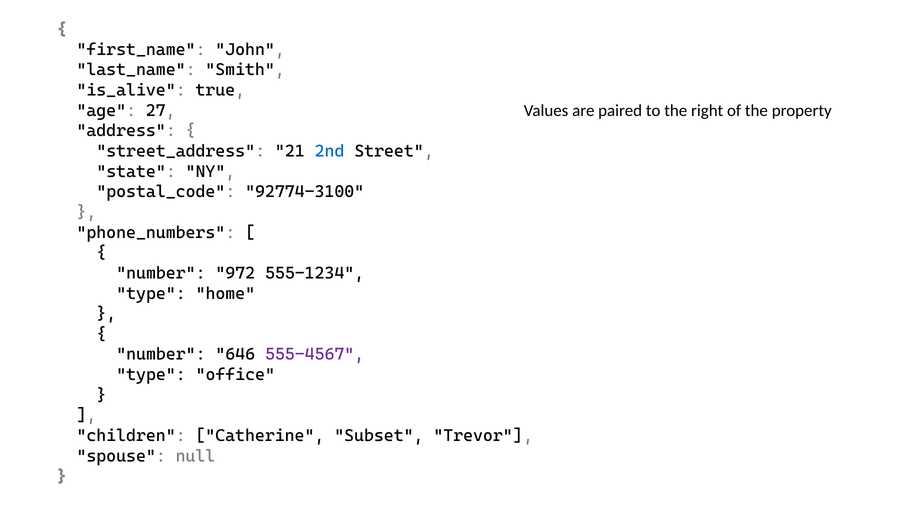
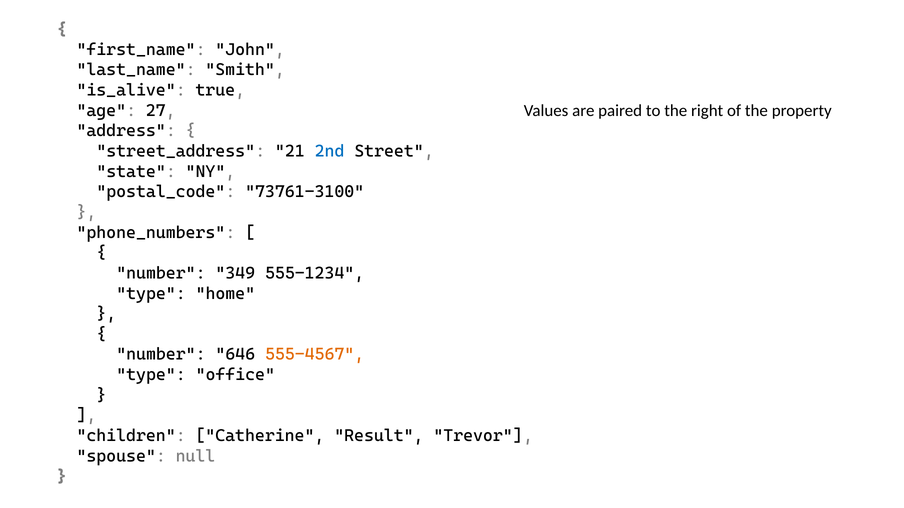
92774-3100: 92774-3100 -> 73761-3100 (305, 192)
972: 972 -> 349 (235, 273)
555-4567 colour: purple -> orange (315, 355)
Subset: Subset -> Result (379, 436)
